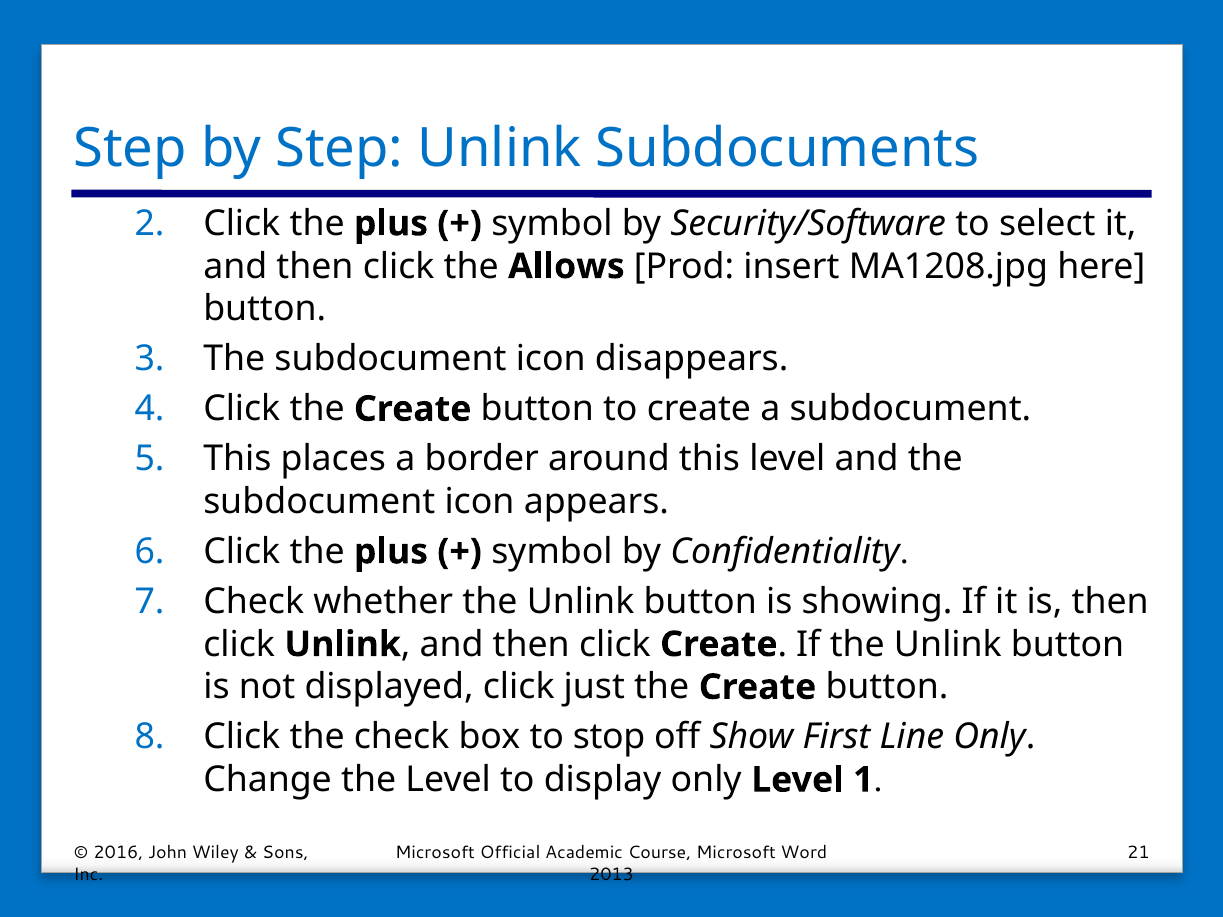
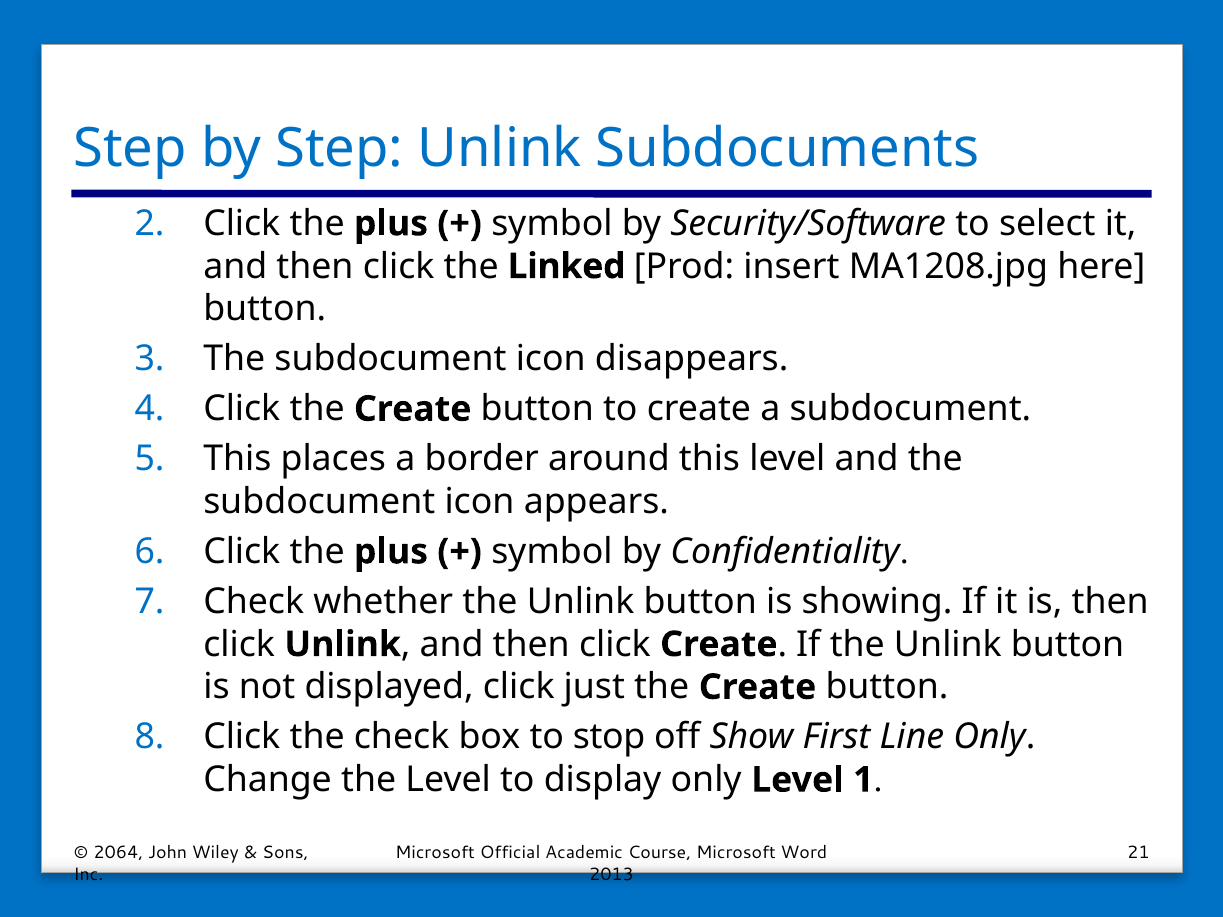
Allows: Allows -> Linked (567, 266)
2016: 2016 -> 2064 (118, 853)
